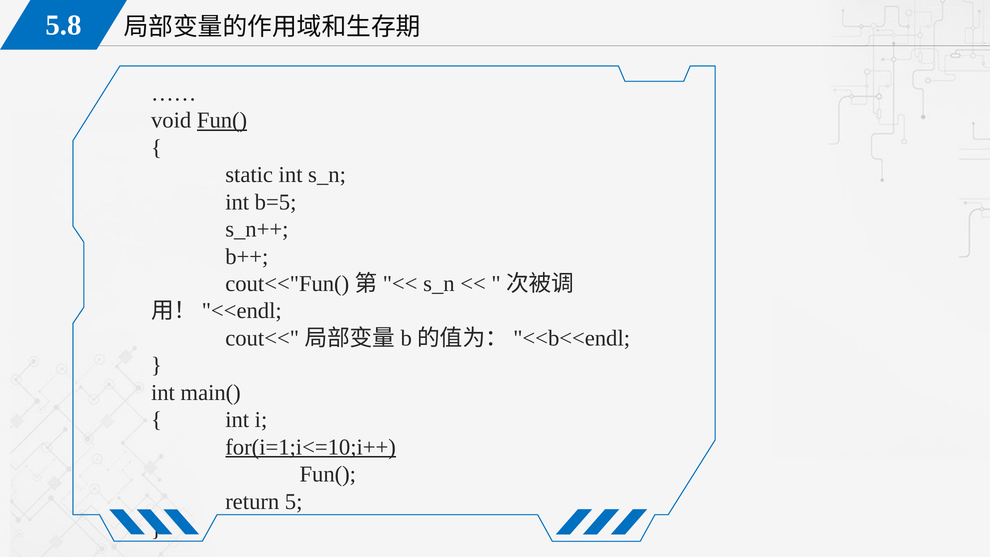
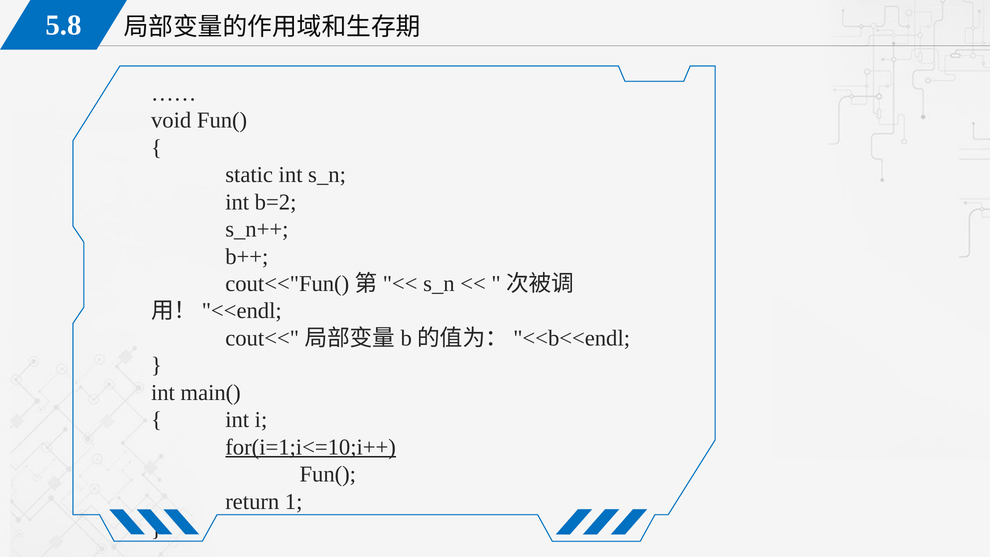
Fun( underline: present -> none (222, 120)
b=5: b=5 -> b=2 (276, 202)
5: 5 -> 1 (294, 501)
